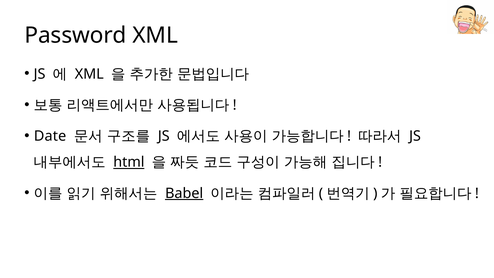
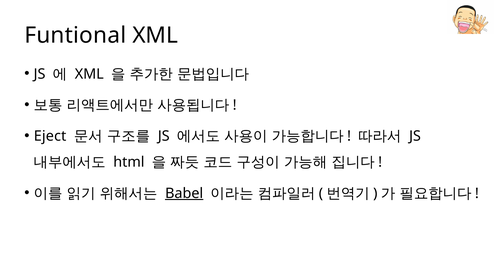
Password: Password -> Funtional (75, 35)
Date: Date -> Eject (50, 136)
html underline: present -> none (129, 162)
